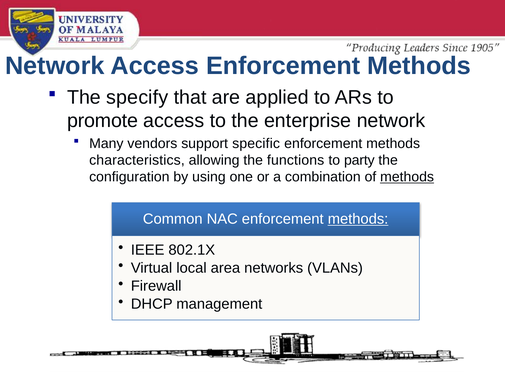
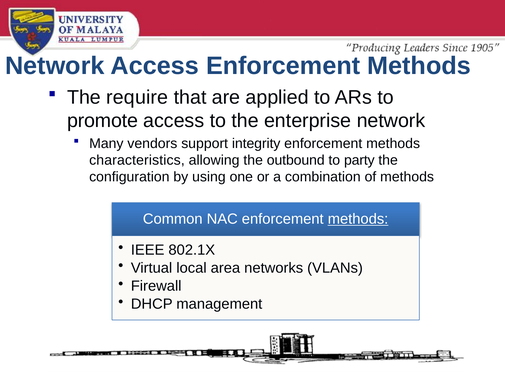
specify: specify -> require (137, 97)
specific: specific -> integrity (256, 144)
functions: functions -> outbound (296, 161)
methods underline: present -> none (407, 177)
